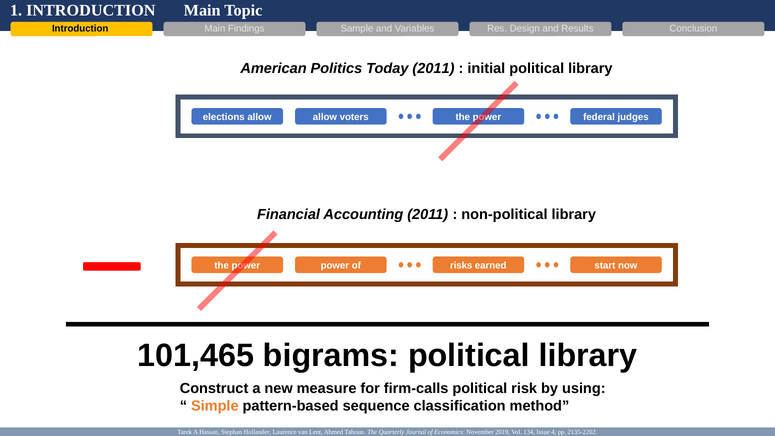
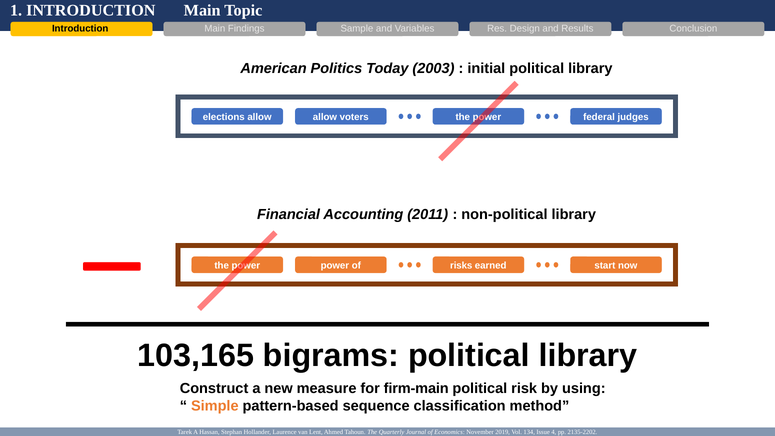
Today 2011: 2011 -> 2003 (433, 68)
101,465: 101,465 -> 103,165 (196, 356)
firm-calls: firm-calls -> firm-main (416, 389)
